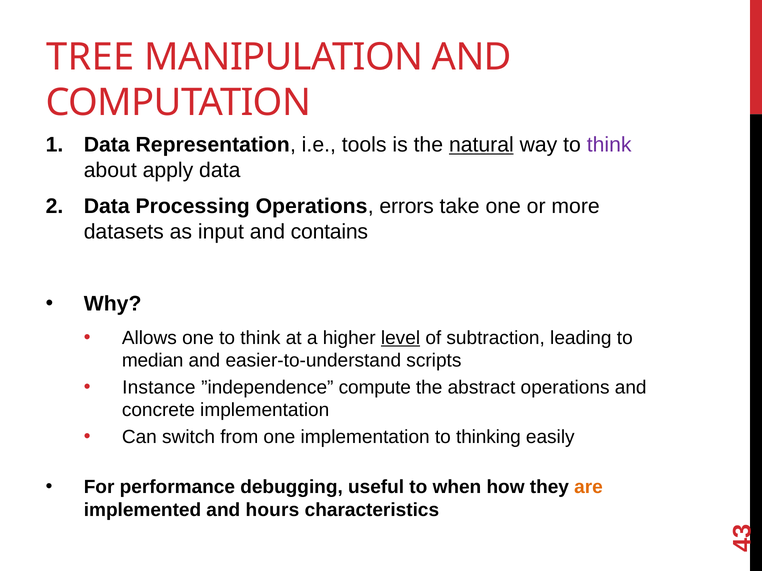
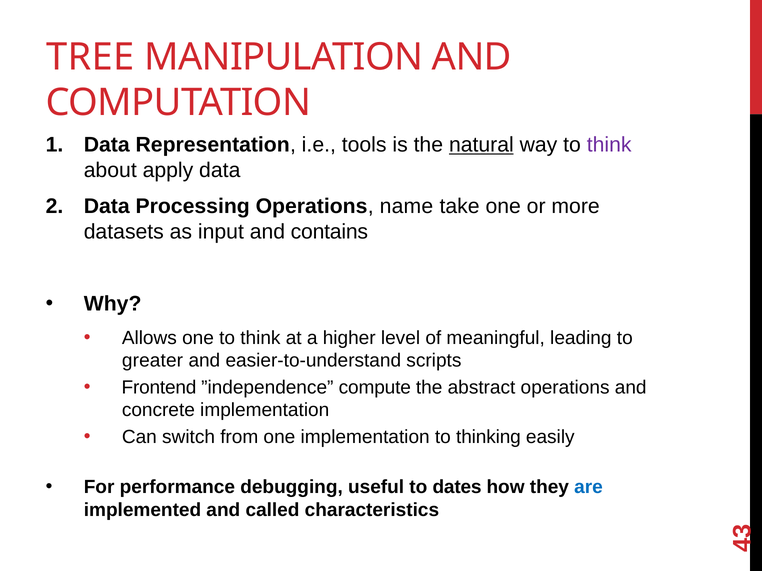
errors: errors -> name (406, 207)
level underline: present -> none (401, 338)
subtraction: subtraction -> meaningful (496, 338)
median: median -> greater (153, 361)
Instance: Instance -> Frontend (159, 388)
when: when -> dates (457, 488)
are colour: orange -> blue (589, 488)
hours: hours -> called (273, 510)
